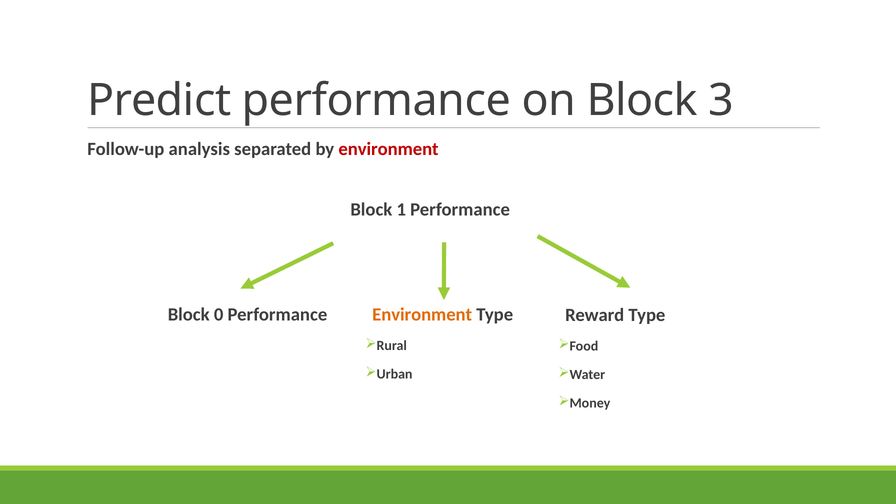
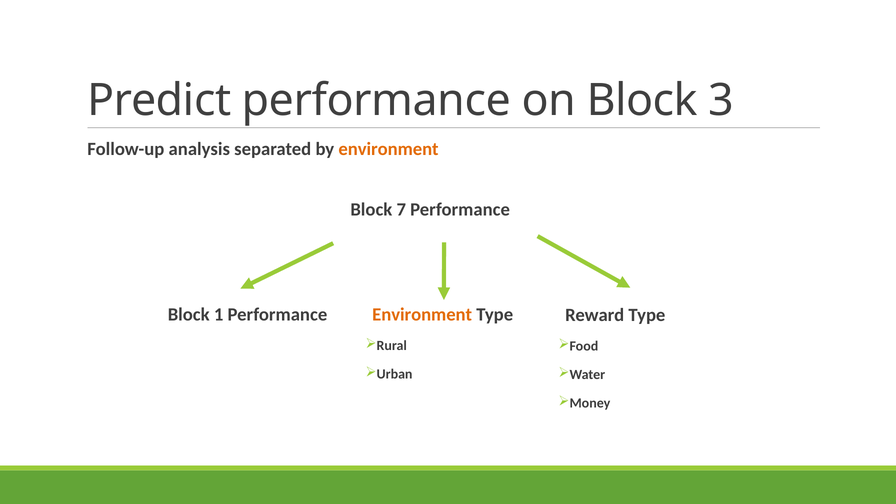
environment colour: red -> orange (388, 149)
1: 1 -> 7 (401, 210)
0: 0 -> 1 (219, 315)
